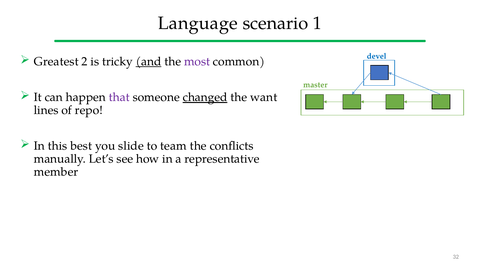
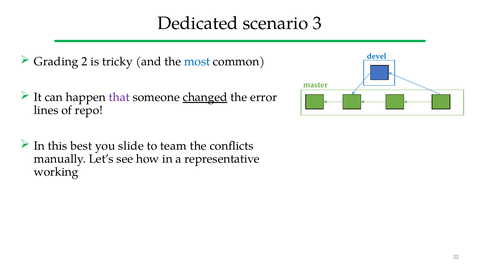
Language: Language -> Dedicated (198, 23)
1: 1 -> 3 (317, 23)
Greatest: Greatest -> Grading (56, 62)
and underline: present -> none (149, 62)
most colour: purple -> blue (197, 62)
want: want -> error (264, 97)
member: member -> working (56, 172)
